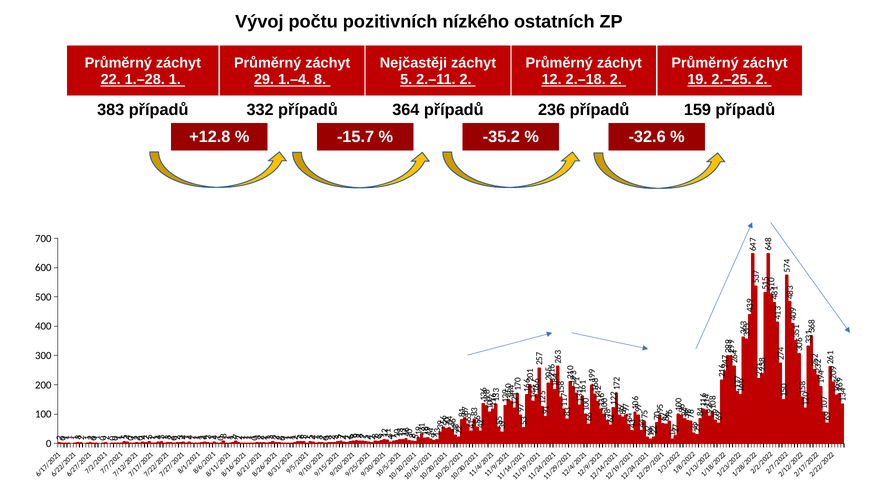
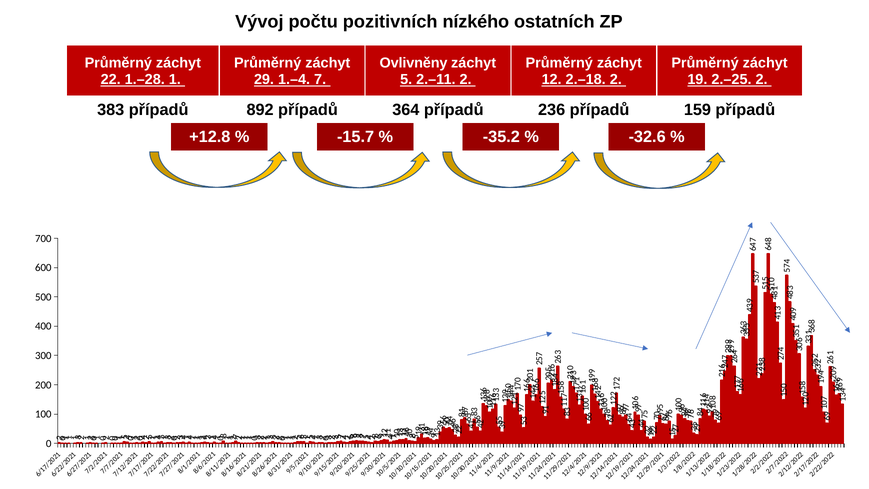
Nejčastěji: Nejčastěji -> Ovlivněny (414, 63)
1.–4 8: 8 -> 7 (320, 80)
332: 332 -> 892 (260, 110)
